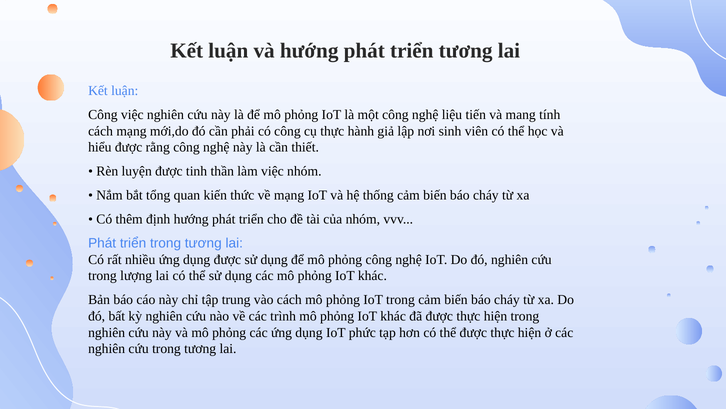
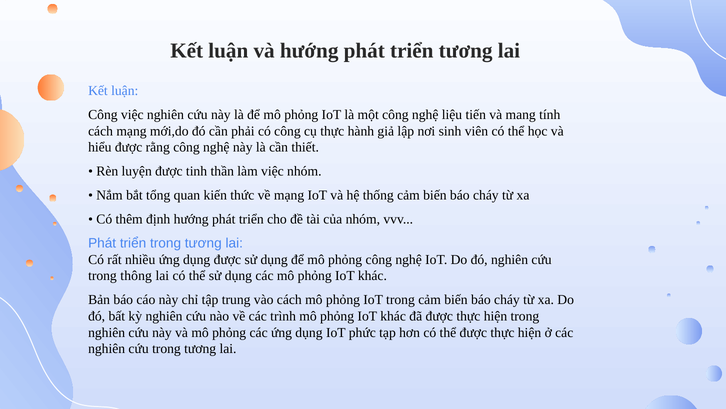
lượng: lượng -> thông (136, 275)
